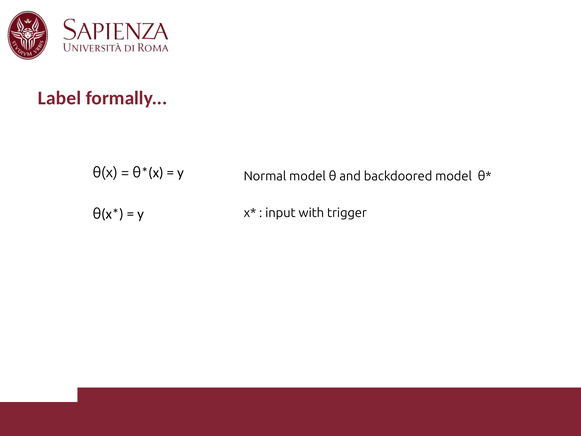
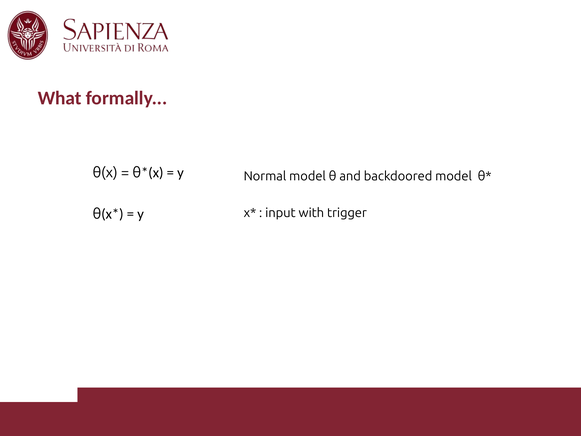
Label: Label -> What (60, 98)
